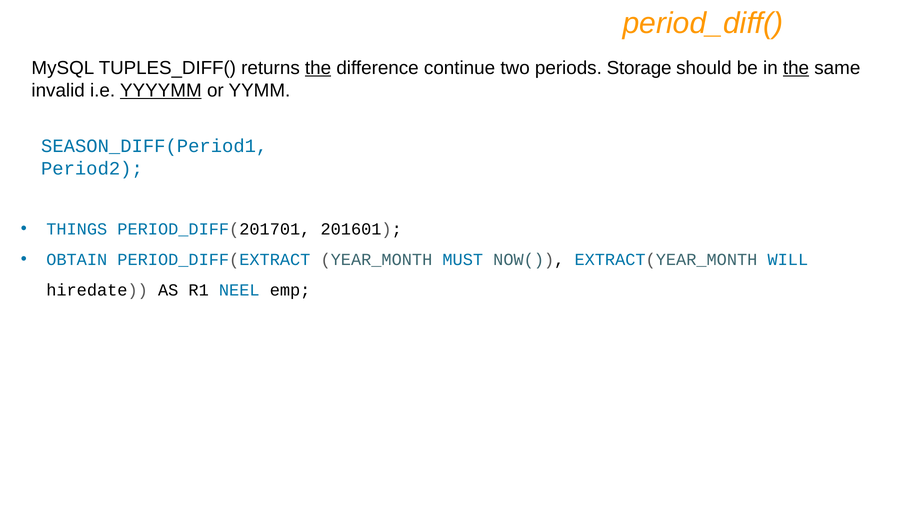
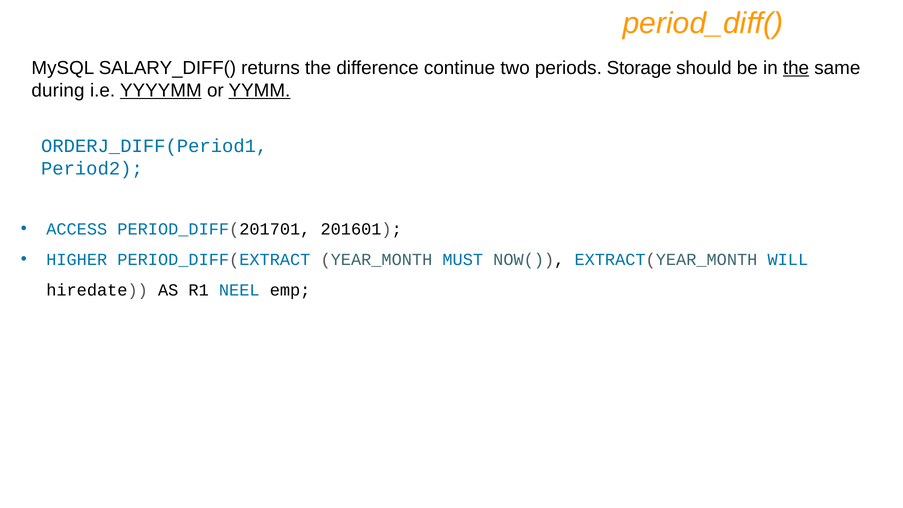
TUPLES_DIFF(: TUPLES_DIFF( -> SALARY_DIFF( (167, 68)
the underline: present -> none (318, 68)
invalid: invalid -> during (58, 91)
YYMM underline: none -> present (259, 91)
SEASON_DIFF(Period1: SEASON_DIFF(Period1 -> ORDERJ_DIFF(Period1 (154, 146)
THINGS: THINGS -> ACCESS (77, 229)
OBTAIN: OBTAIN -> HIGHER (77, 260)
